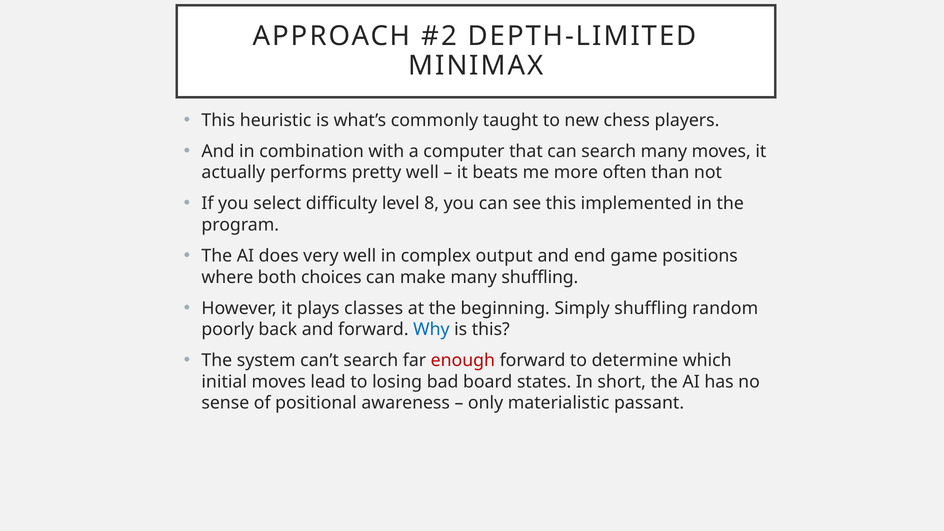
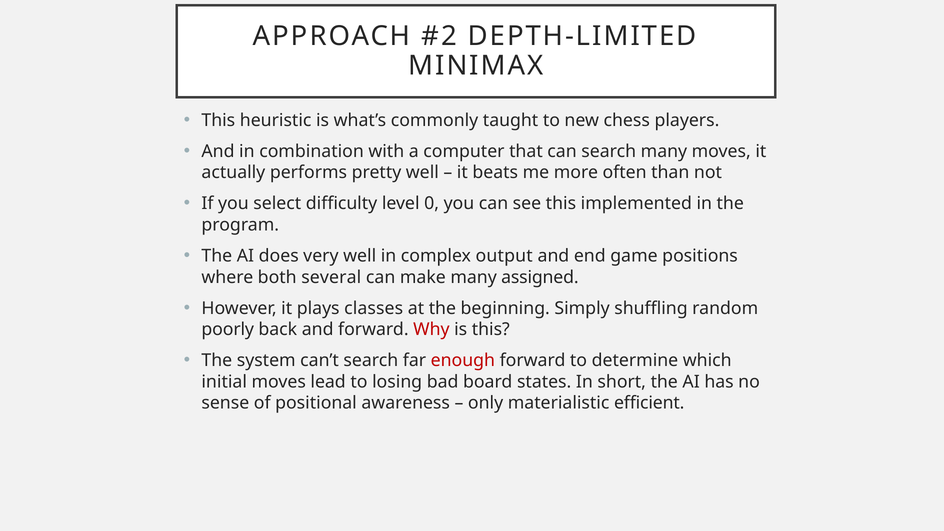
8: 8 -> 0 (432, 204)
choices: choices -> several (331, 277)
many shuffling: shuffling -> assigned (540, 277)
Why colour: blue -> red (431, 329)
passant: passant -> efficient (649, 403)
